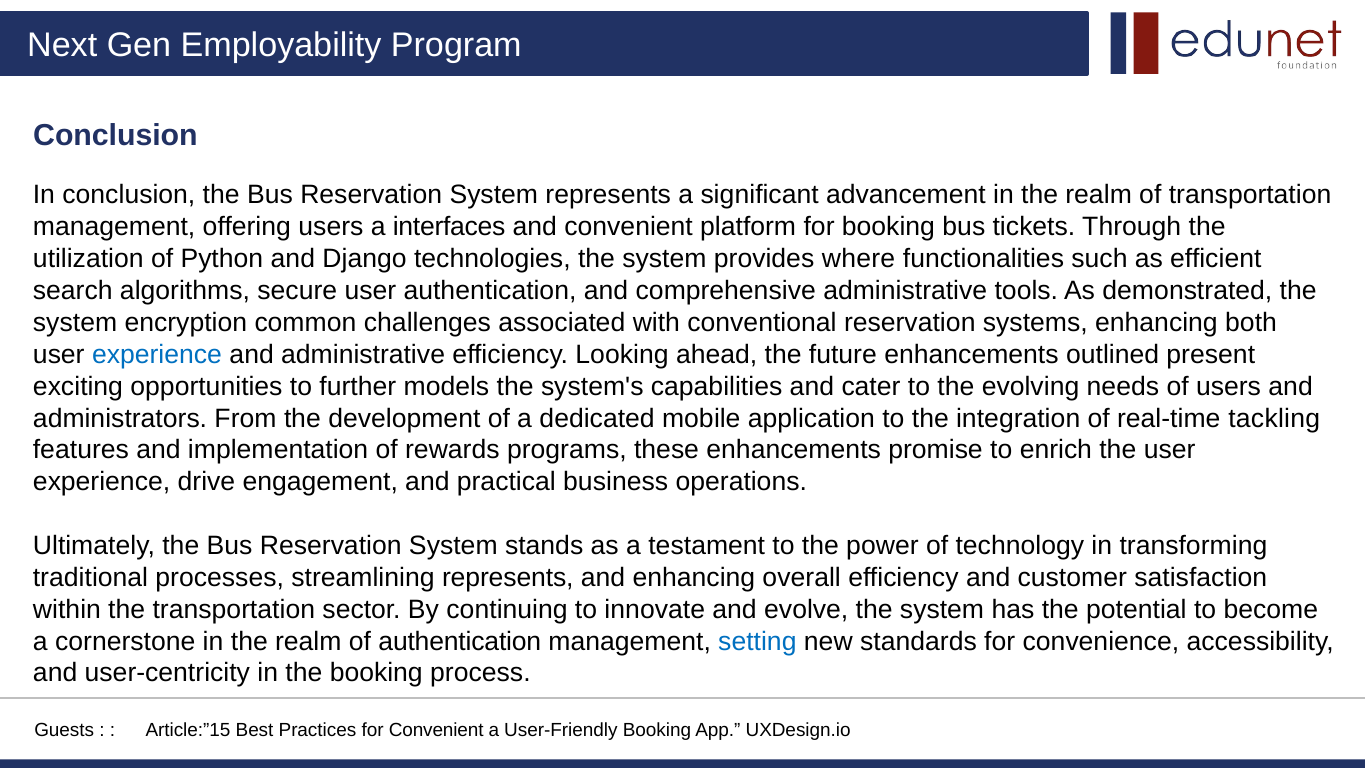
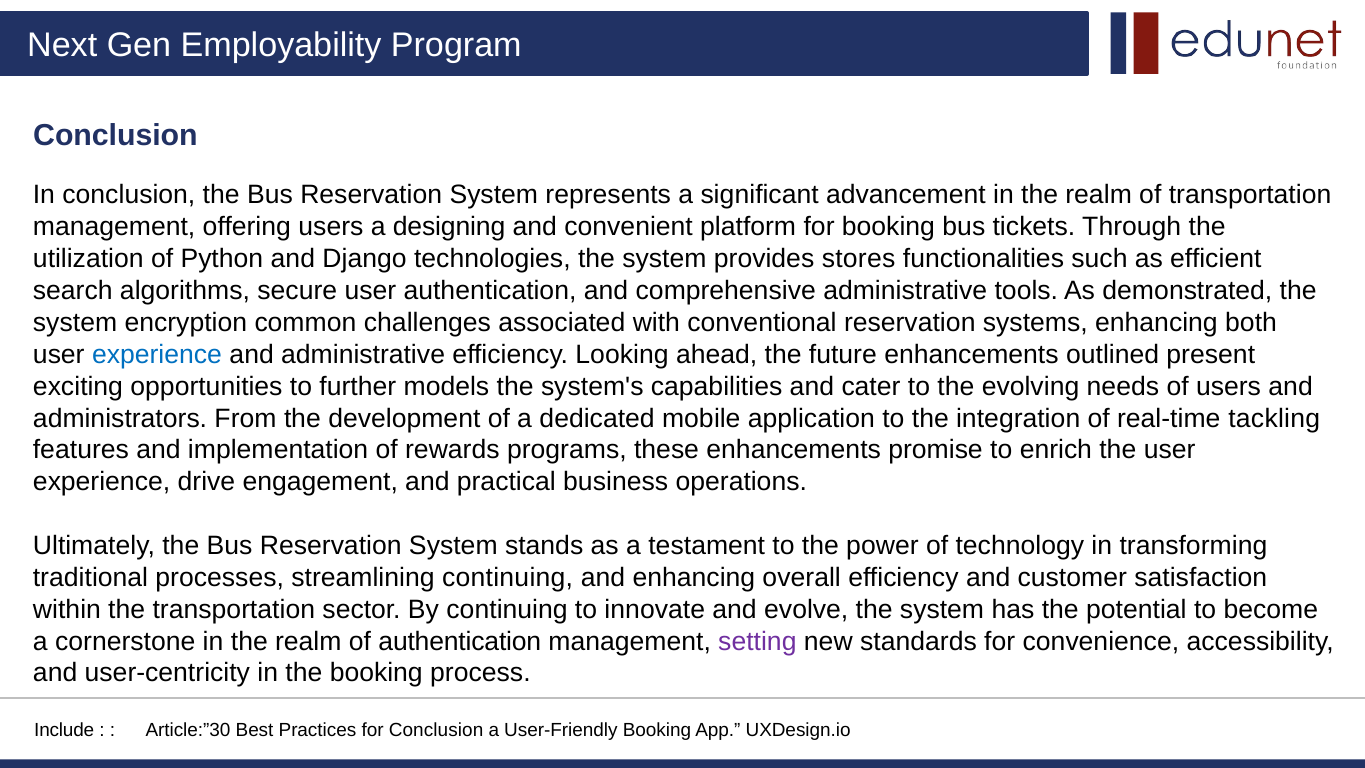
interfaces: interfaces -> designing (449, 227)
where: where -> stores (859, 259)
streamlining represents: represents -> continuing (508, 577)
setting colour: blue -> purple (757, 641)
Guests: Guests -> Include (64, 730)
Article:”15: Article:”15 -> Article:”30 (188, 730)
for Convenient: Convenient -> Conclusion (436, 730)
